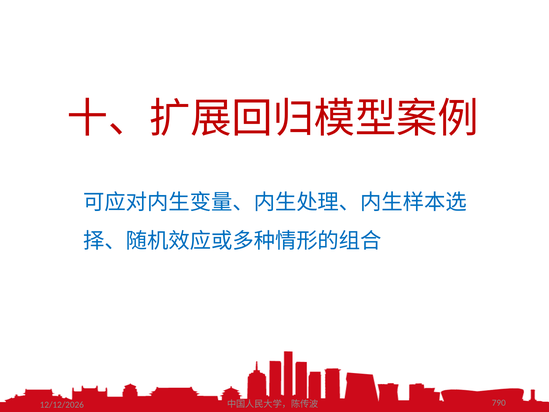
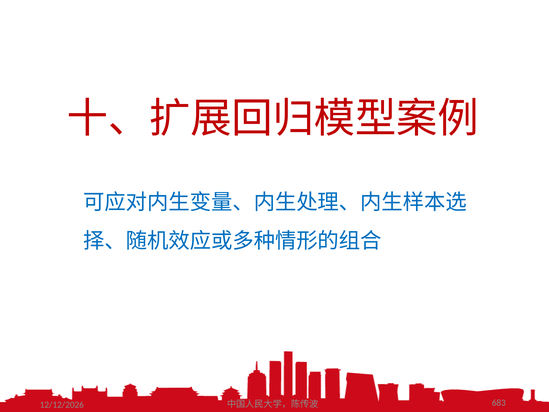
790: 790 -> 683 (499, 403)
